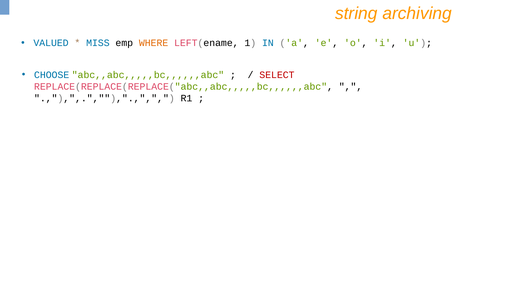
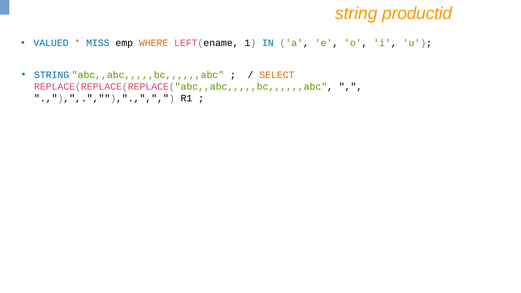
archiving: archiving -> productid (417, 14)
CHOOSE: CHOOSE -> STRING (52, 75)
SELECT colour: red -> orange (277, 75)
